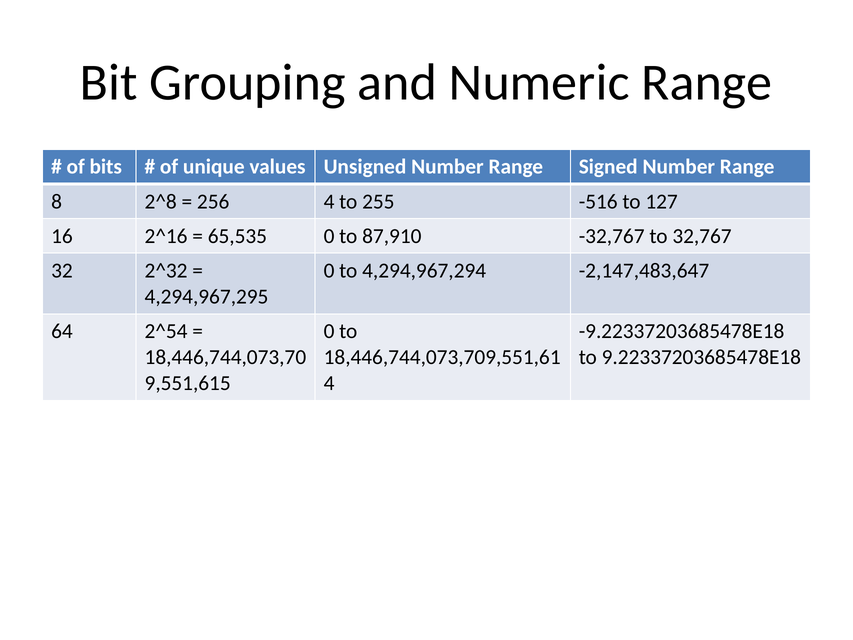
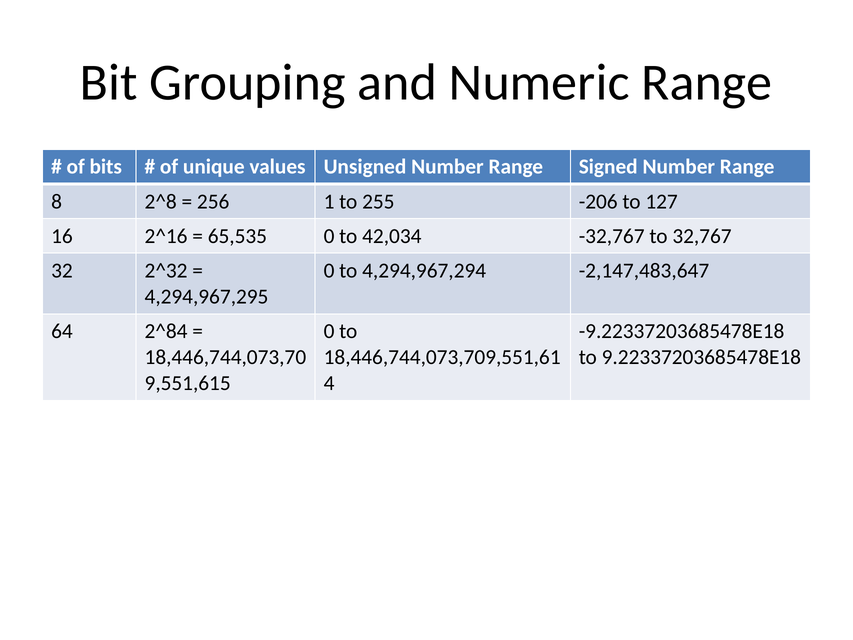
256 4: 4 -> 1 (329, 201)
-516: -516 -> -206 (598, 201)
87,910: 87,910 -> 42,034 (392, 236)
2^54: 2^54 -> 2^84 (166, 331)
